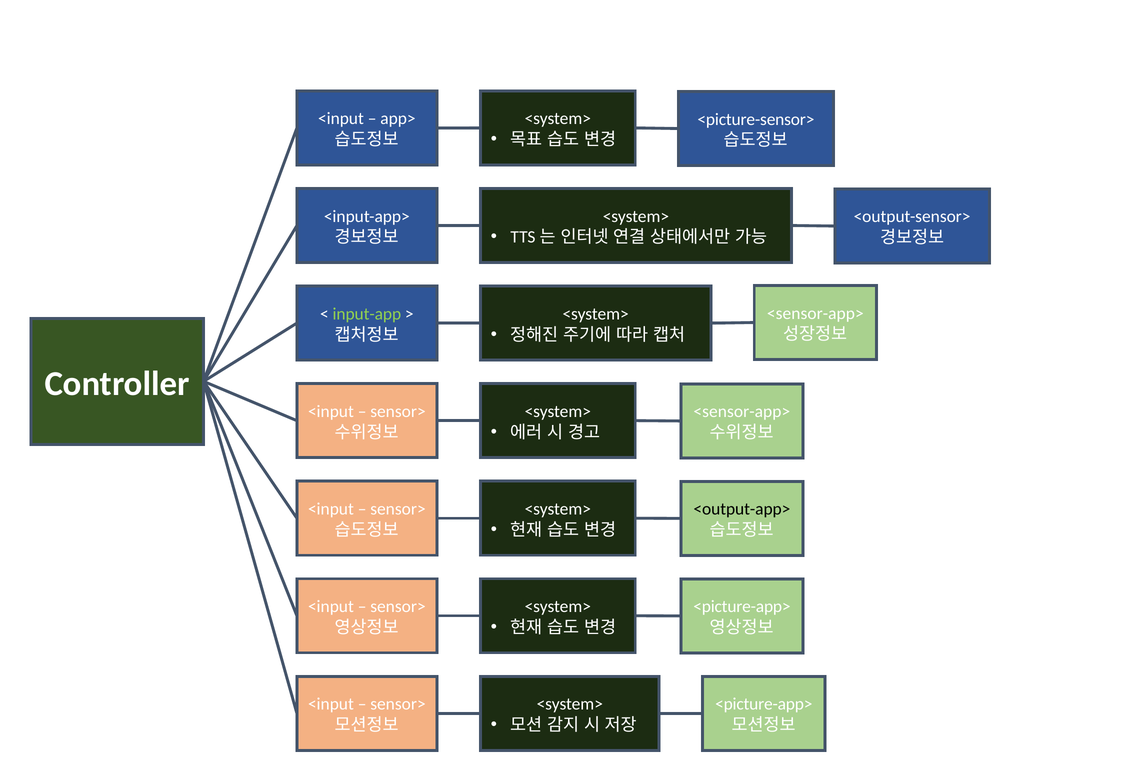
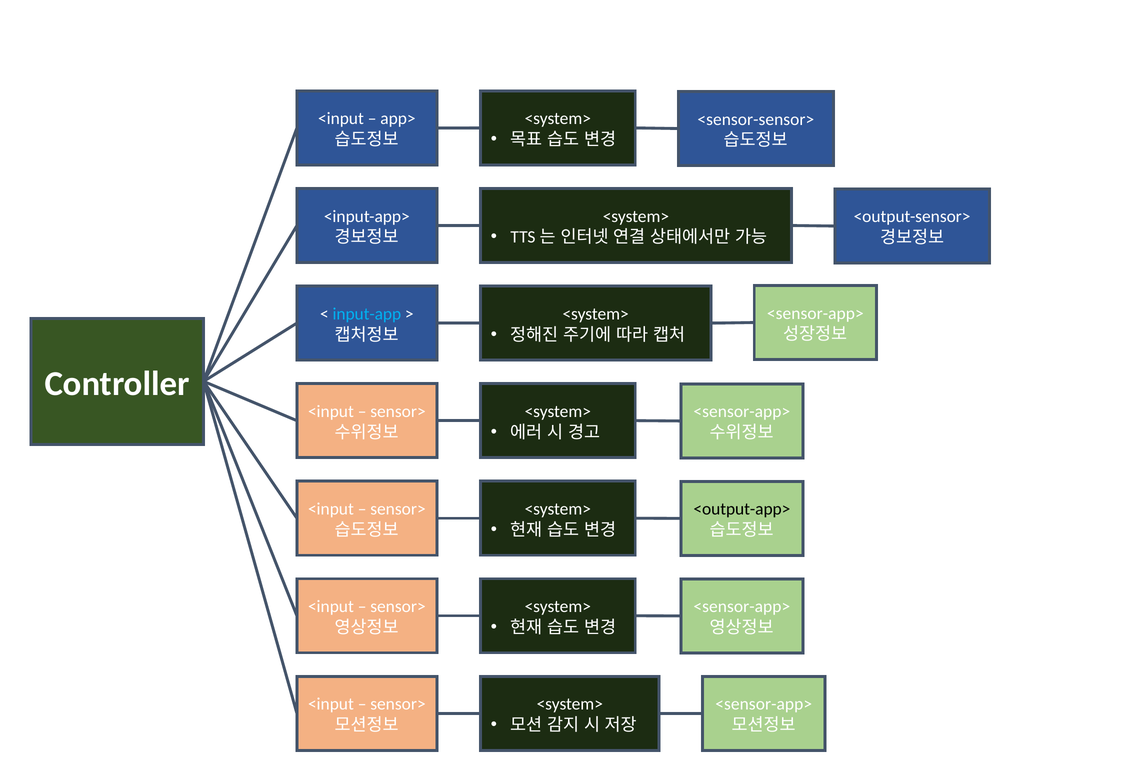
<picture-sensor>: <picture-sensor> -> <sensor-sensor> (756, 119)
input-app colour: light green -> light blue (367, 314)
<picture-app>: <picture-app> -> <sensor-app> (742, 606)
<picture-app>: <picture-app> -> <sensor-app> (764, 704)
